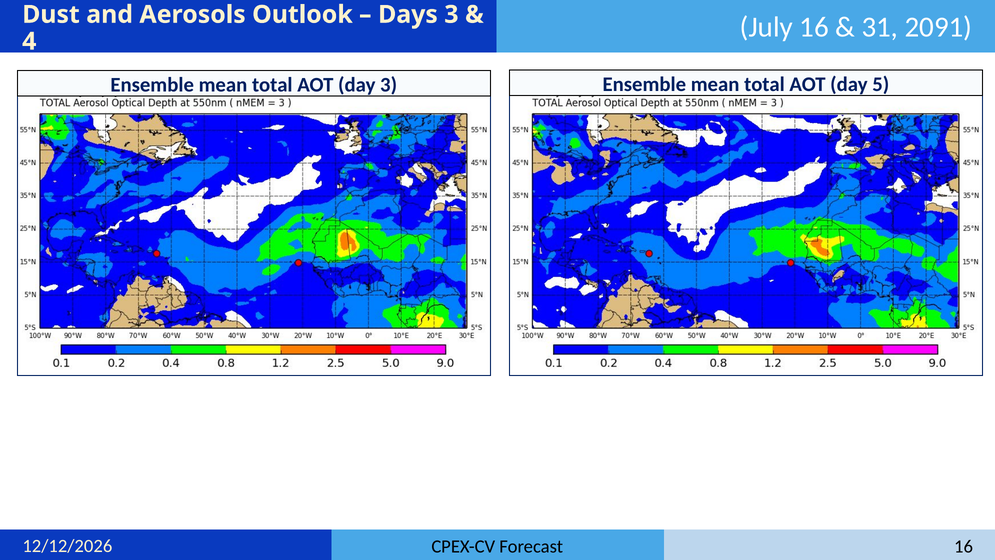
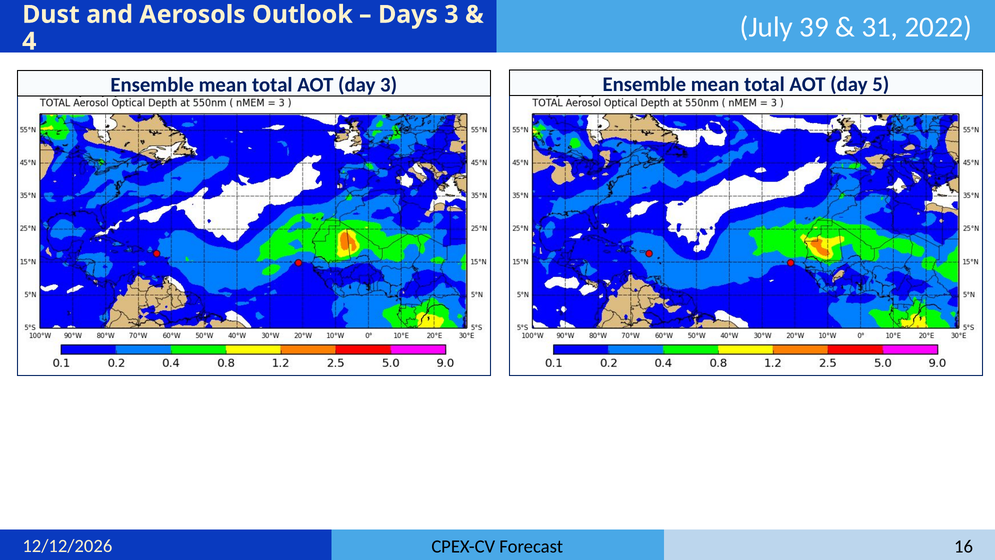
July 16: 16 -> 39 (814, 27)
2091: 2091 -> 2022 (938, 27)
